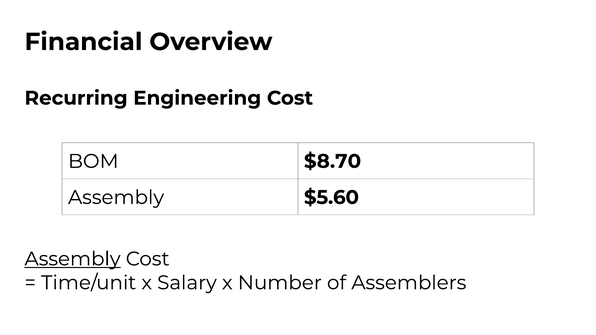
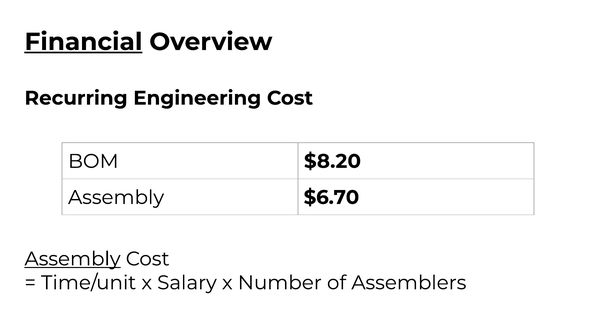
Financial underline: none -> present (83, 42)
$8.70: $8.70 -> $8.20 (332, 161)
$5.60: $5.60 -> $6.70 (331, 198)
